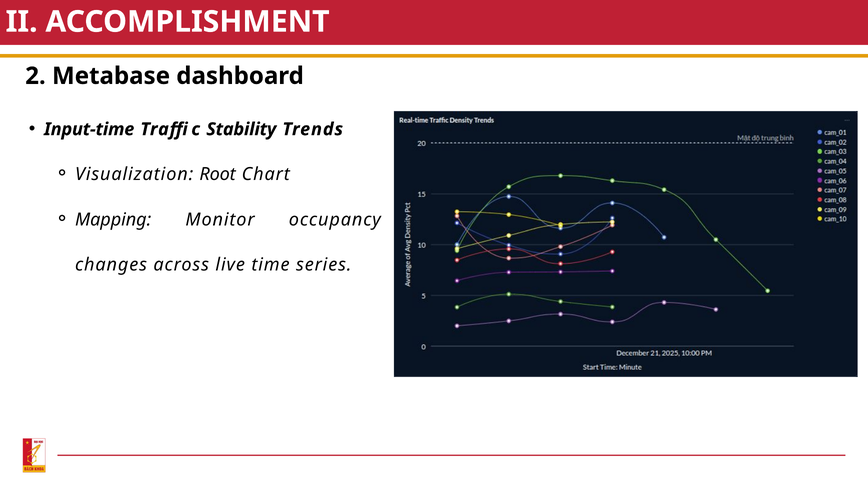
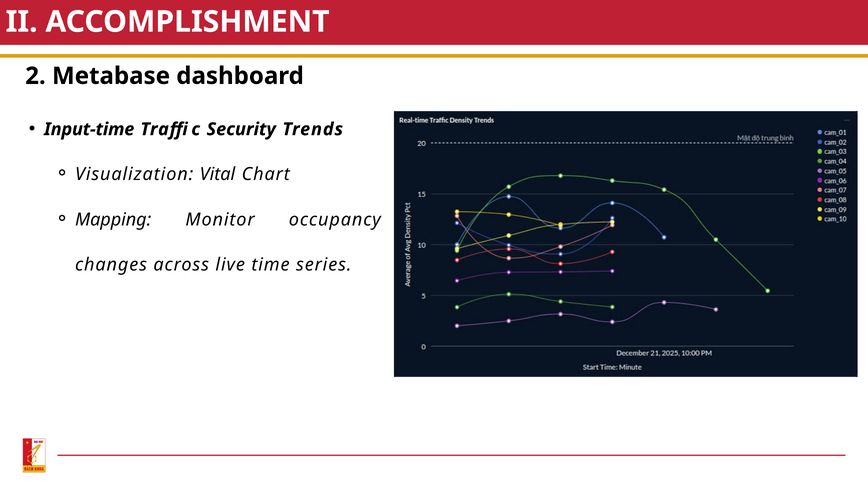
Stability: Stability -> Security (241, 129)
Root: Root -> Vital (217, 175)
